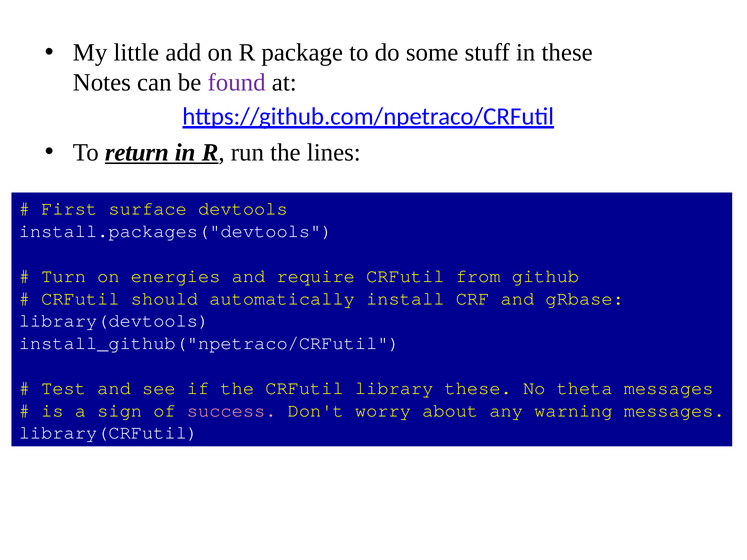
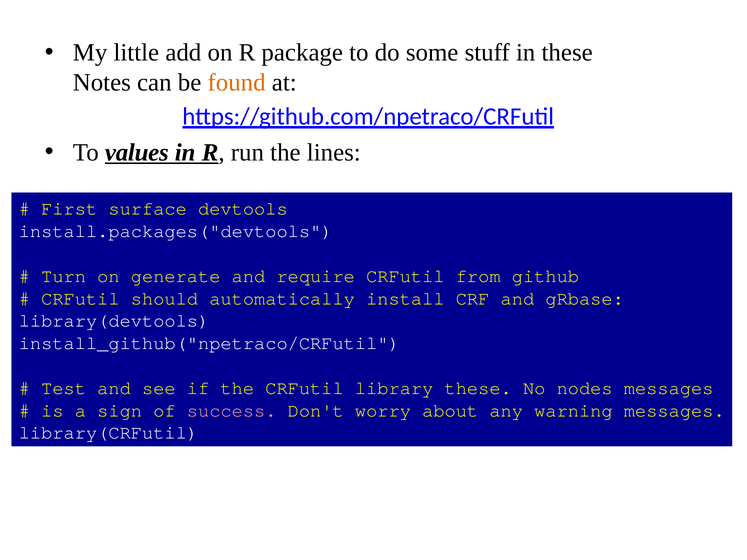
found colour: purple -> orange (237, 83)
return: return -> values (137, 152)
energies: energies -> generate (176, 276)
theta: theta -> nodes (585, 388)
